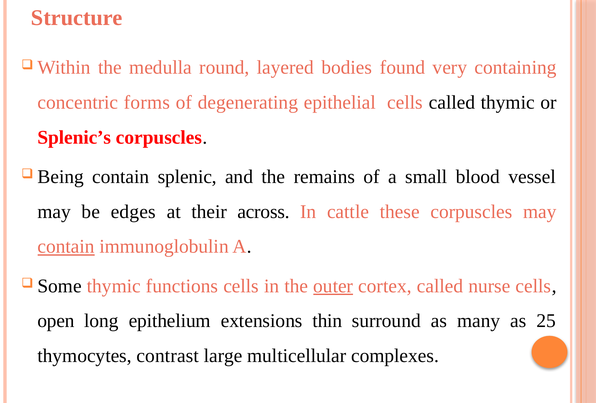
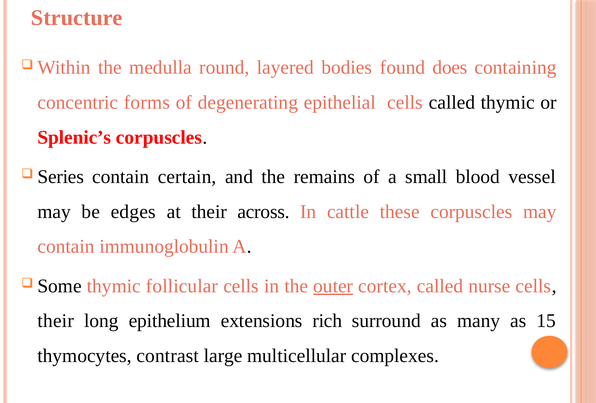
very: very -> does (450, 68)
Being: Being -> Series (61, 177)
splenic: splenic -> certain (187, 177)
contain underline: present -> none (66, 246)
functions: functions -> follicular (182, 286)
open: open -> their (56, 321)
thin: thin -> rich (327, 321)
25: 25 -> 15 (546, 321)
